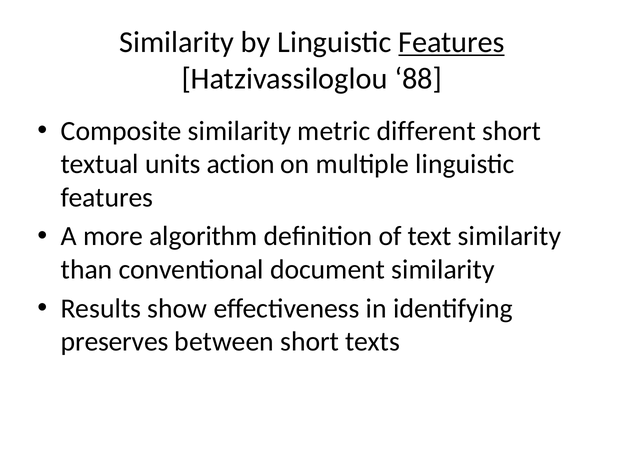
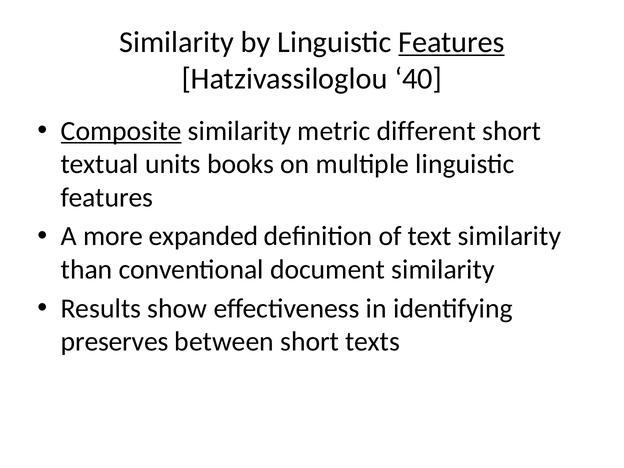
88: 88 -> 40 (418, 79)
Composite underline: none -> present (121, 131)
action: action -> books (241, 164)
algorithm: algorithm -> expanded (203, 236)
